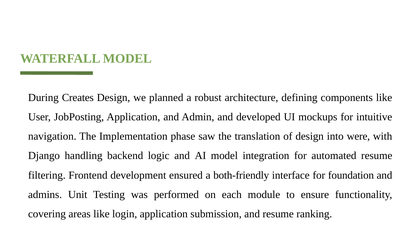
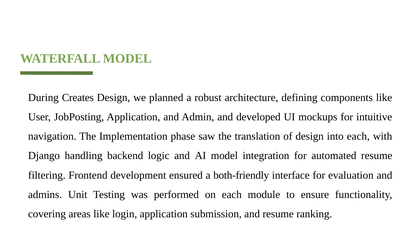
into were: were -> each (358, 137)
foundation: foundation -> evaluation (351, 175)
